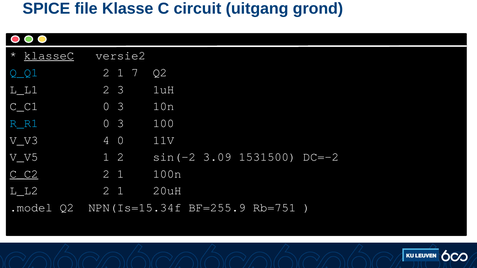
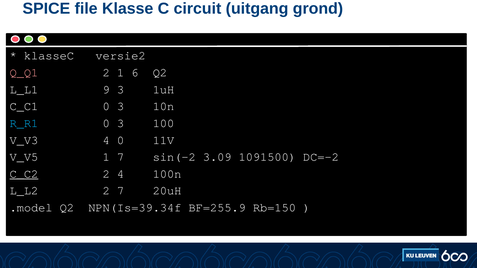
klasseC underline: present -> none (49, 56)
Q_Q1 colour: light blue -> pink (24, 73)
7: 7 -> 6 (135, 73)
L_L1 2: 2 -> 9 (106, 90)
1 2: 2 -> 7 (121, 157)
1531500: 1531500 -> 1091500 (267, 157)
1: 1 -> 4 (121, 174)
L_L2 2 1: 1 -> 7 (121, 191)
NPN(Is=15.34f: NPN(Is=15.34f -> NPN(Is=39.34f (135, 208)
Rb=751: Rb=751 -> Rb=150 (274, 208)
